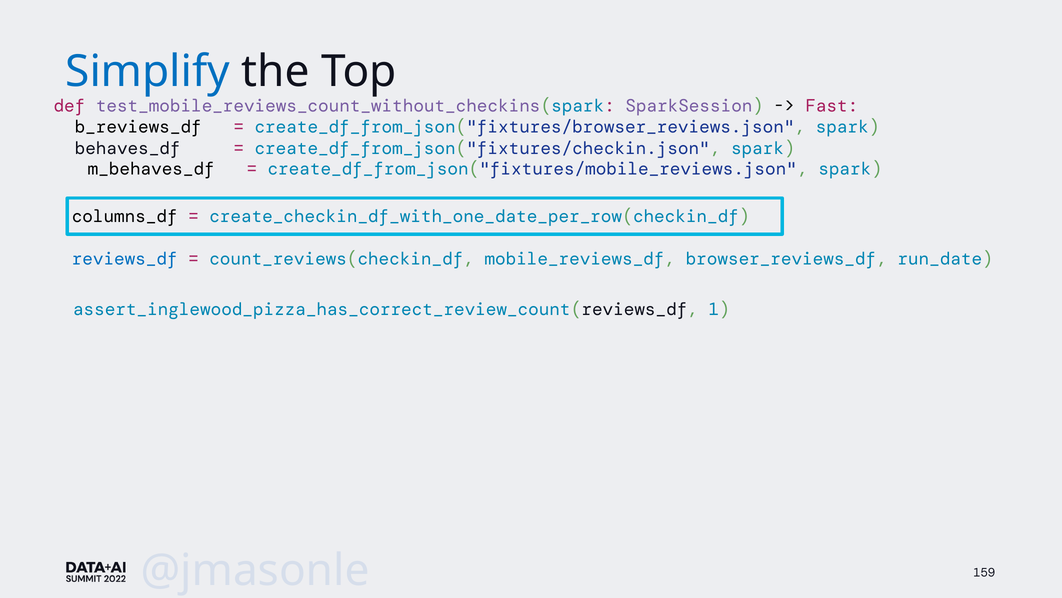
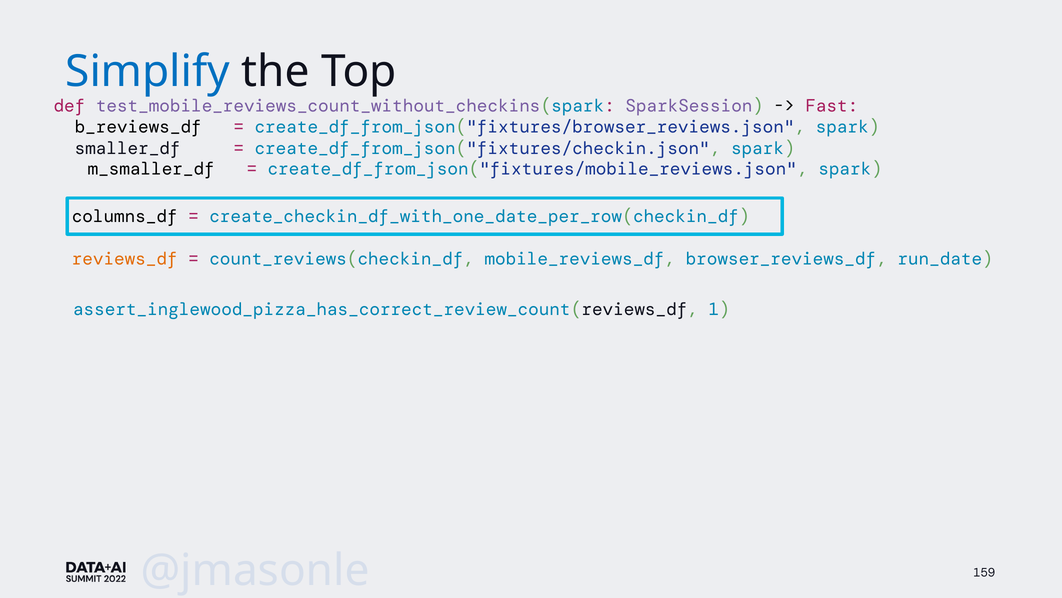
behaves_df: behaves_df -> smaller_df (128, 148)
m_behaves_df: m_behaves_df -> m_smaller_df (151, 169)
reviews_df colour: blue -> orange (125, 258)
